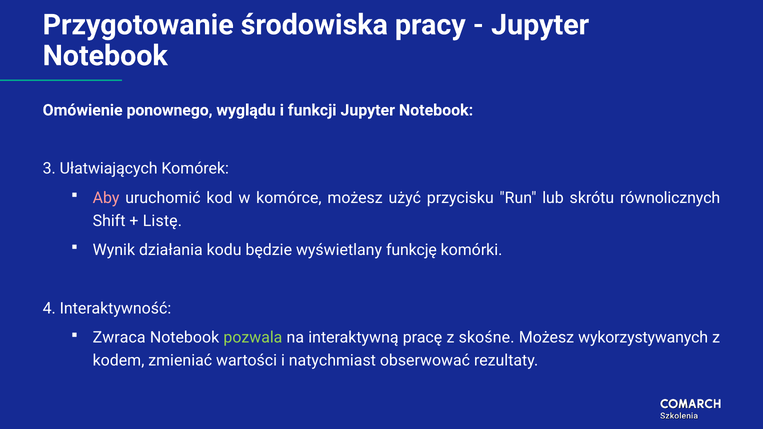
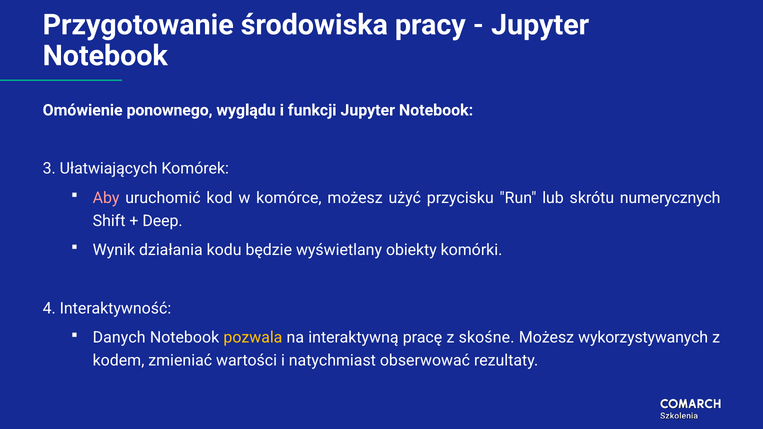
równolicznych: równolicznych -> numerycznych (670, 198)
Listę: Listę -> Deep (163, 221)
funkcję: funkcję -> obiekty (411, 250)
Zwraca: Zwraca -> Danych (119, 338)
pozwala colour: light green -> yellow (253, 338)
